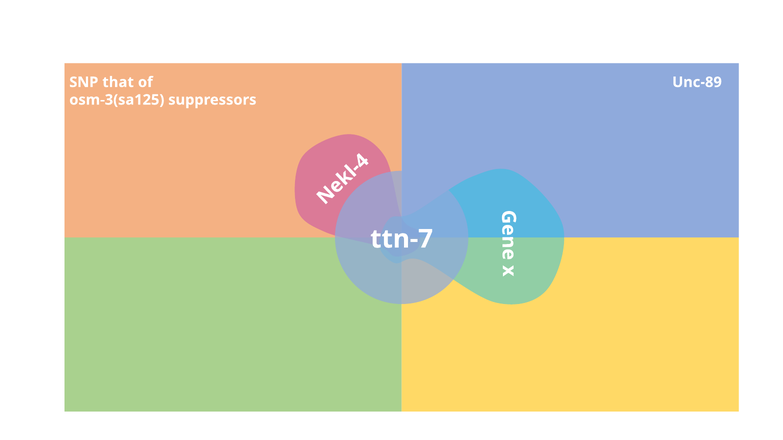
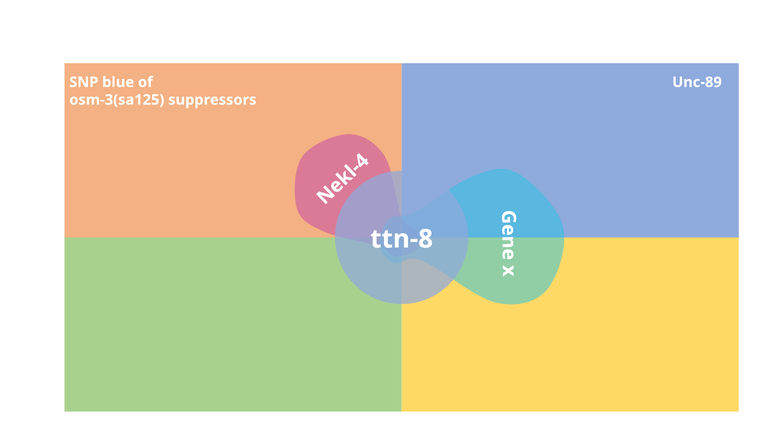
that: that -> blue (118, 82)
ttn-7: ttn-7 -> ttn-8 (402, 239)
